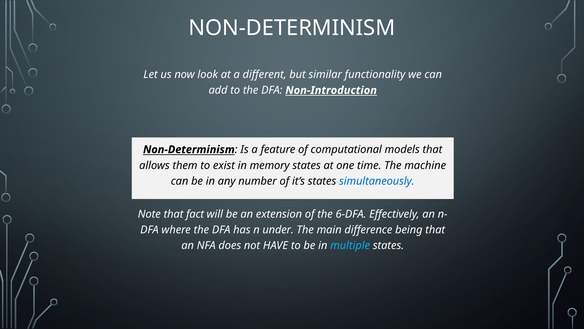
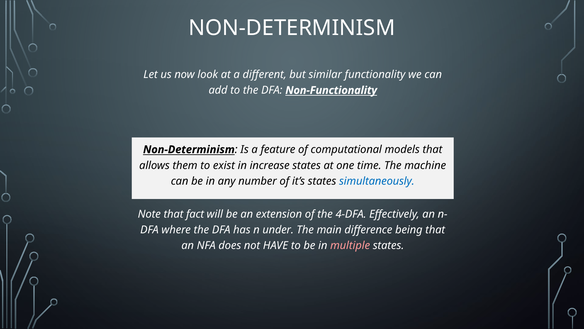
Non-Introduction: Non-Introduction -> Non-Functionality (331, 90)
memory: memory -> increase (270, 165)
6-DFA: 6-DFA -> 4-DFA (351, 214)
multiple colour: light blue -> pink (350, 245)
